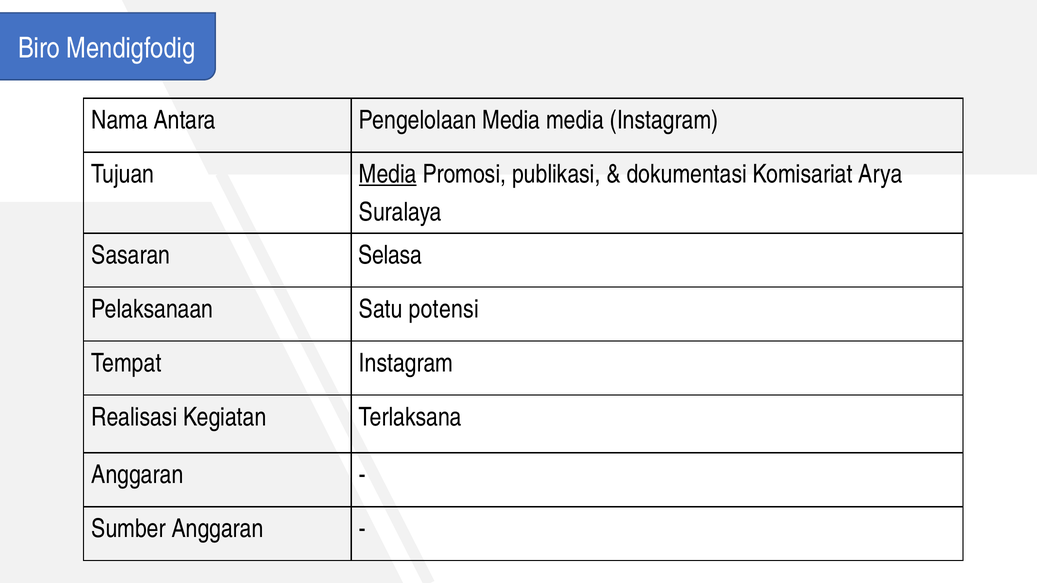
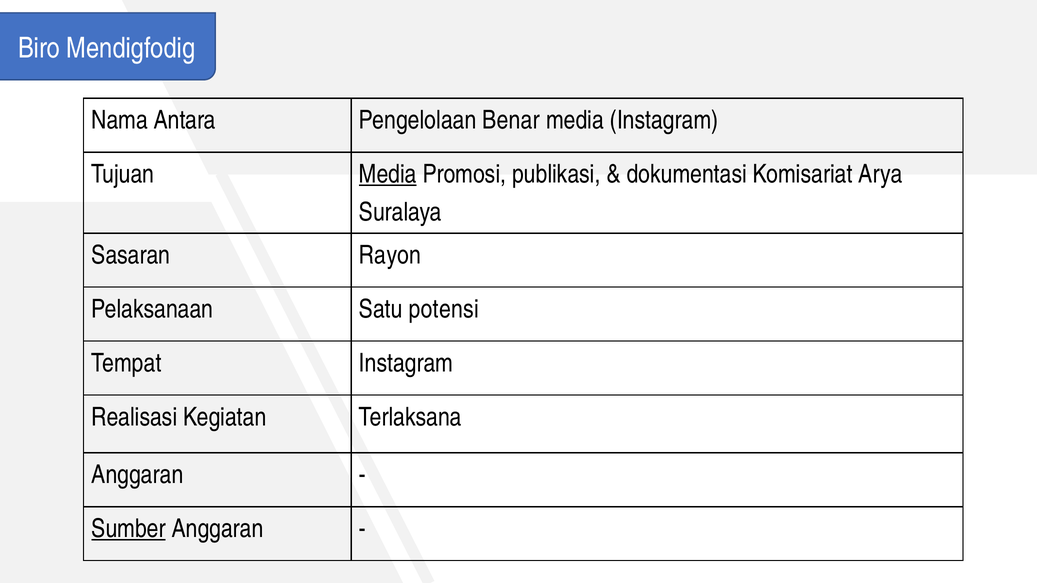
Pengelolaan Media: Media -> Benar (511, 120)
Selasa: Selasa -> Rayon (390, 255)
Sumber underline: none -> present (129, 529)
